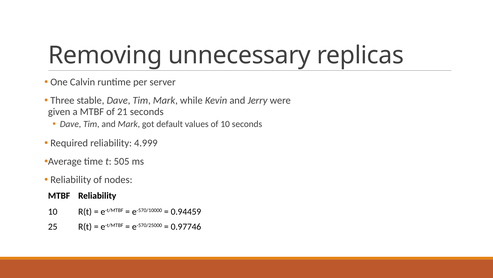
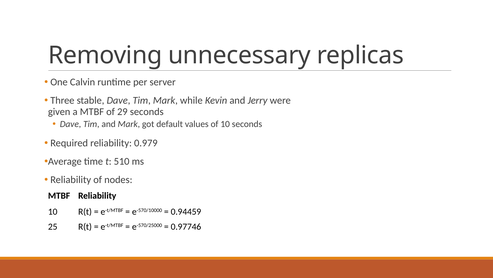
21: 21 -> 29 (122, 111)
4.999: 4.999 -> 0.979 (146, 143)
505: 505 -> 510 (122, 161)
